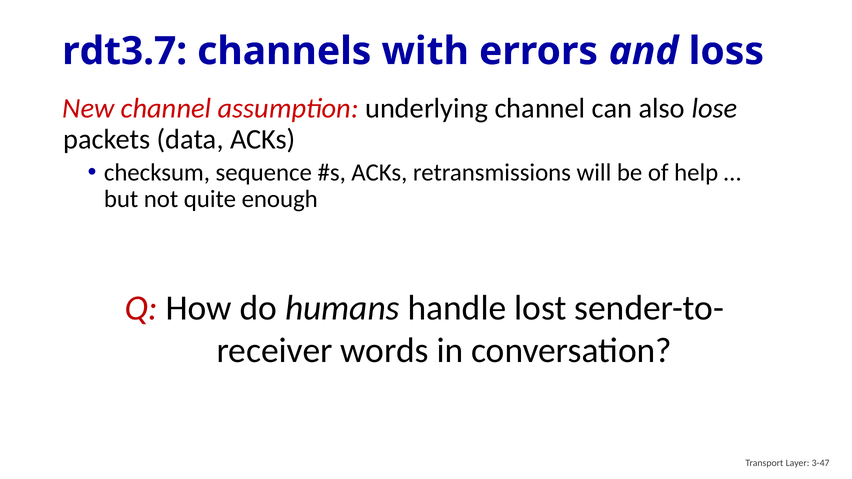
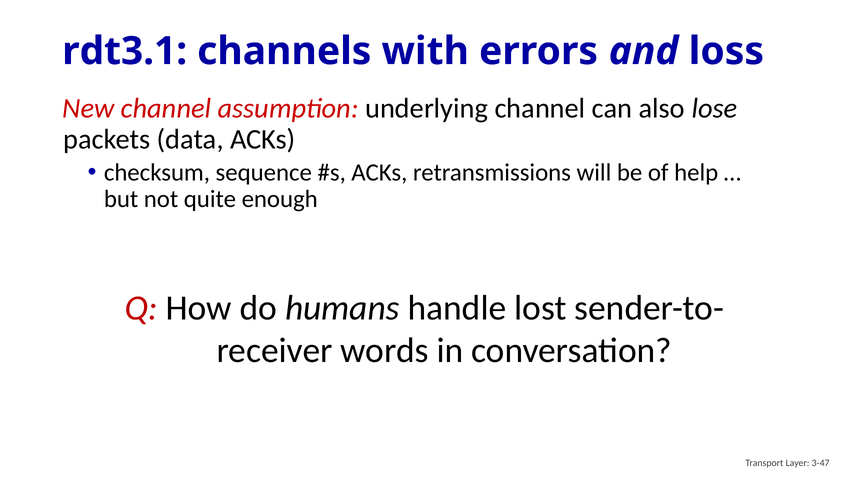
rdt3.7: rdt3.7 -> rdt3.1 (125, 51)
